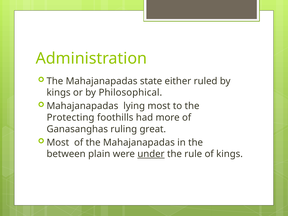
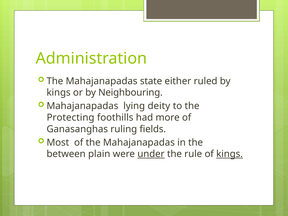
Philosophical: Philosophical -> Neighbouring (130, 93)
lying most: most -> deity (159, 106)
great: great -> fields (153, 129)
kings underline: none -> present (230, 154)
